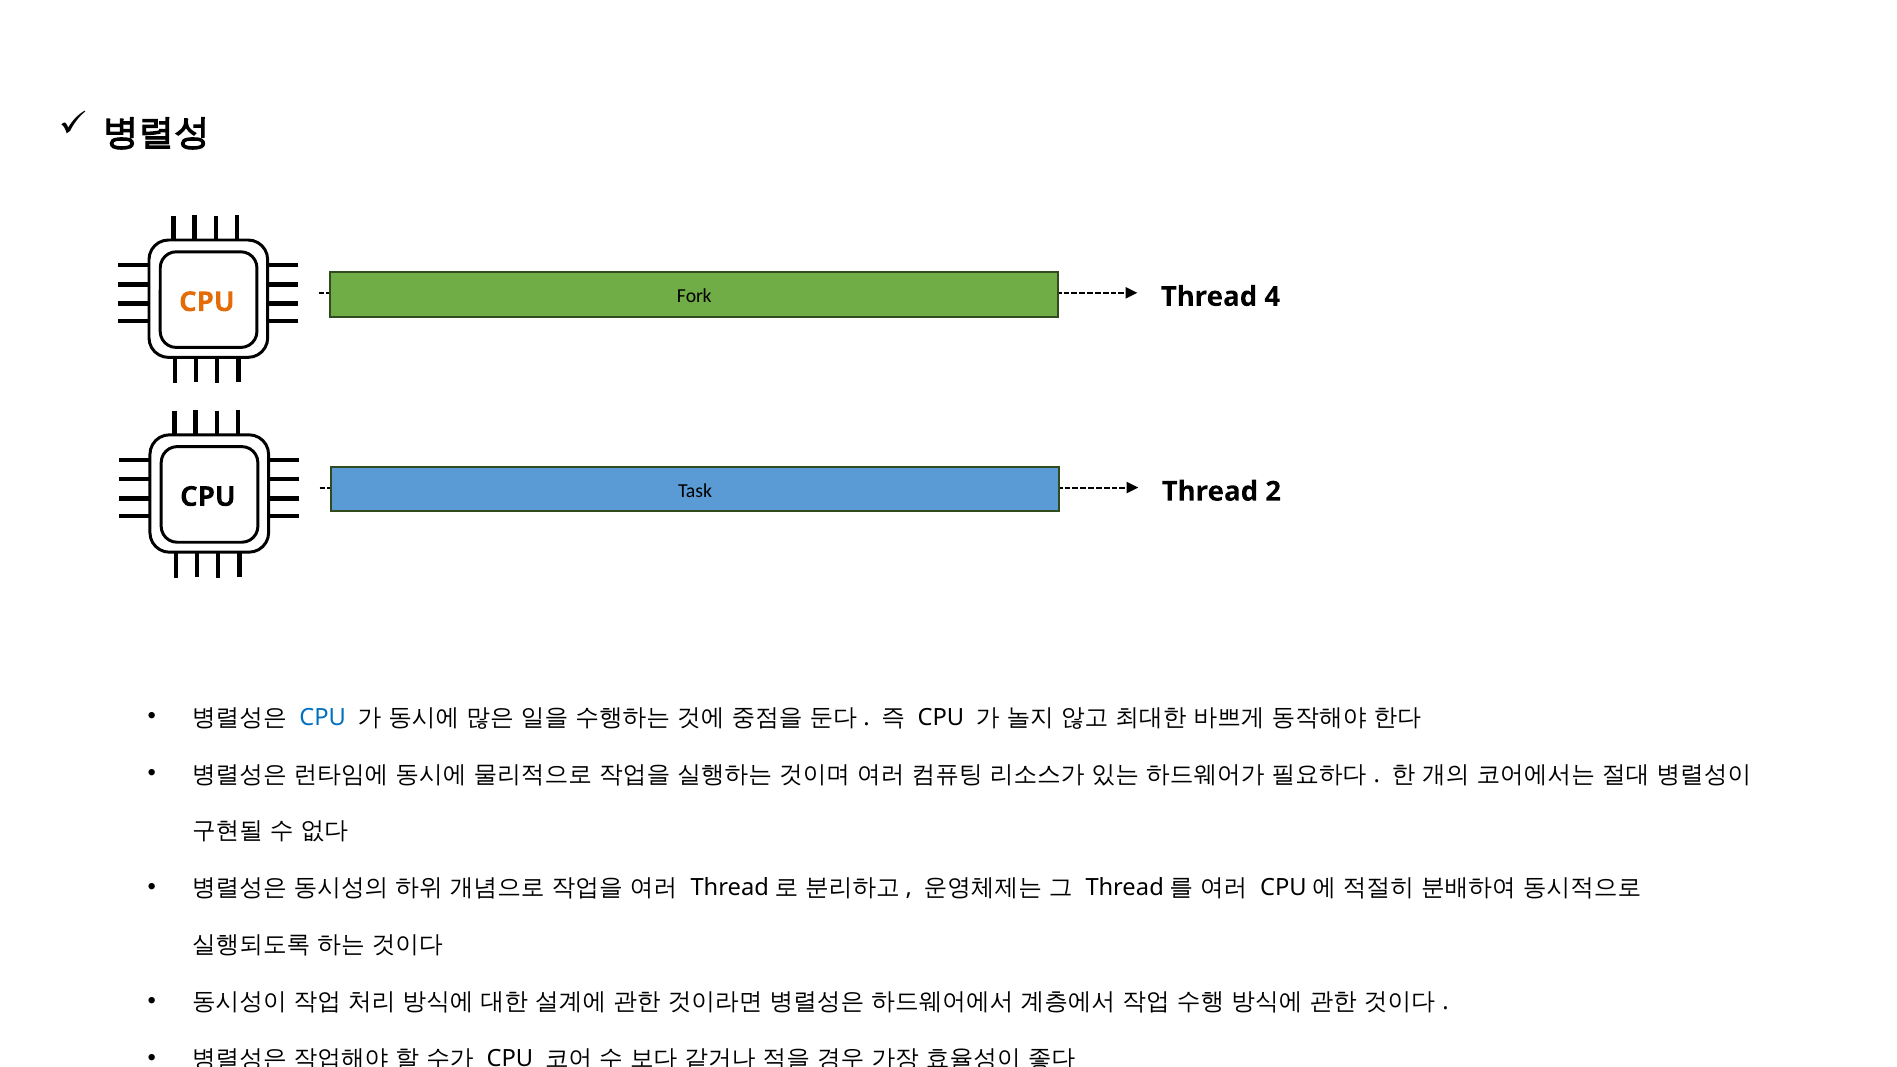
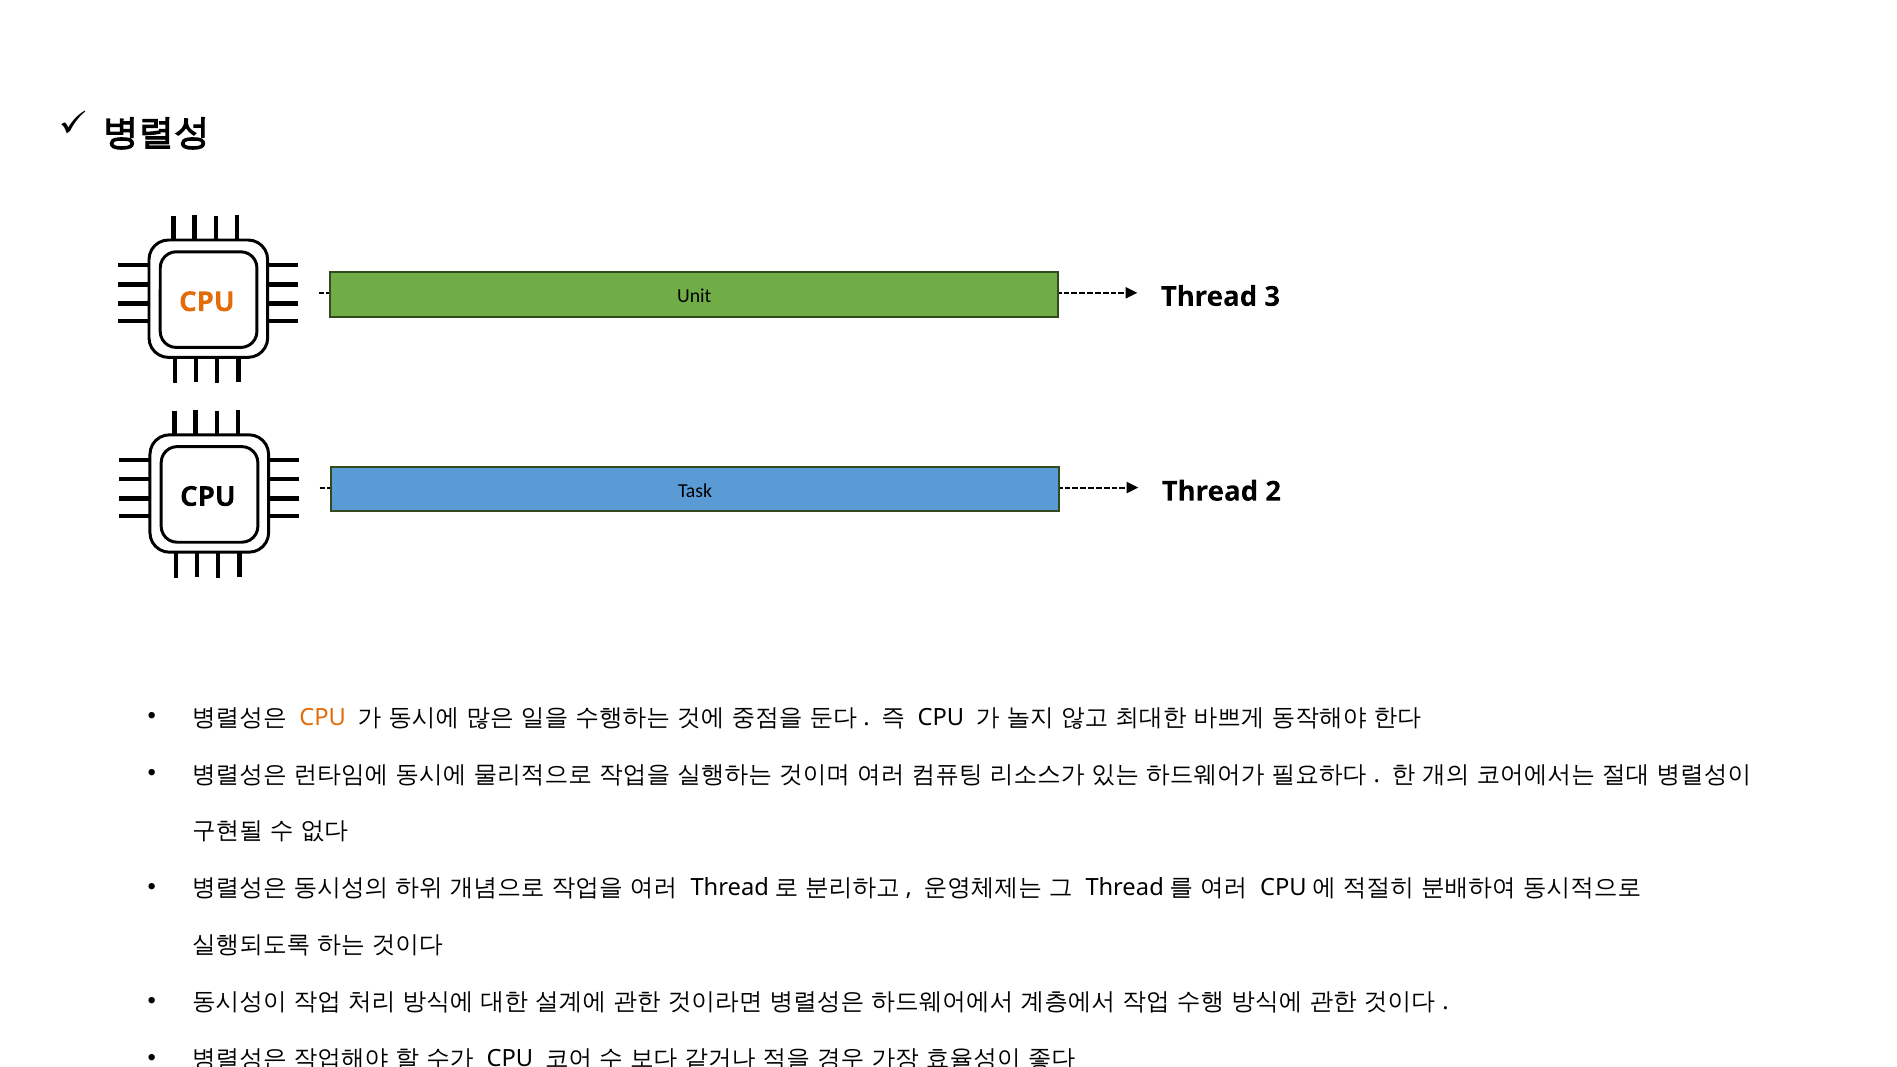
Fork: Fork -> Unit (694, 296)
4: 4 -> 3 (1272, 297)
CPU colour: blue -> orange (323, 717)
